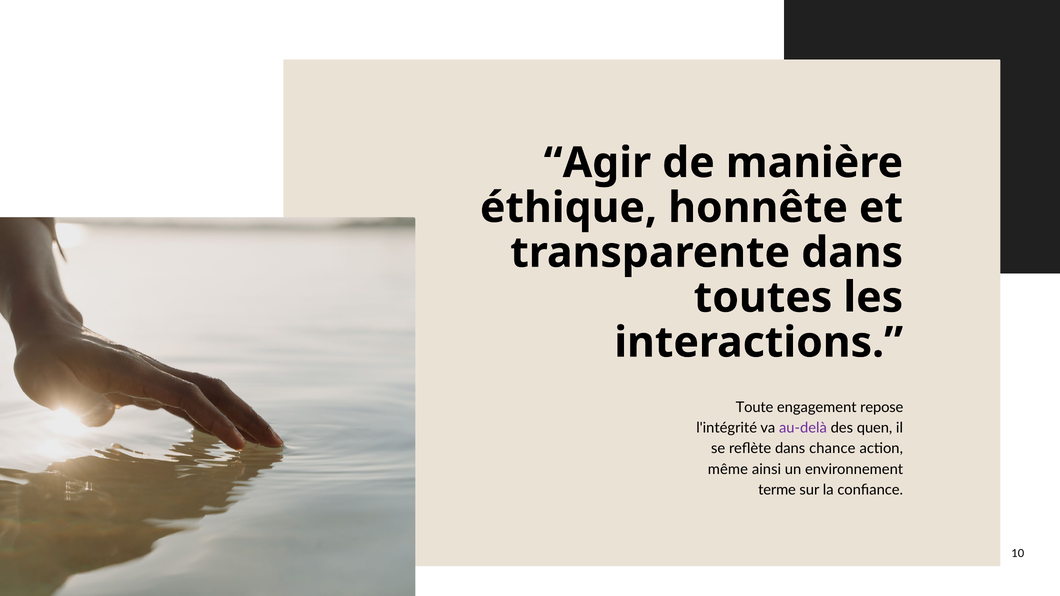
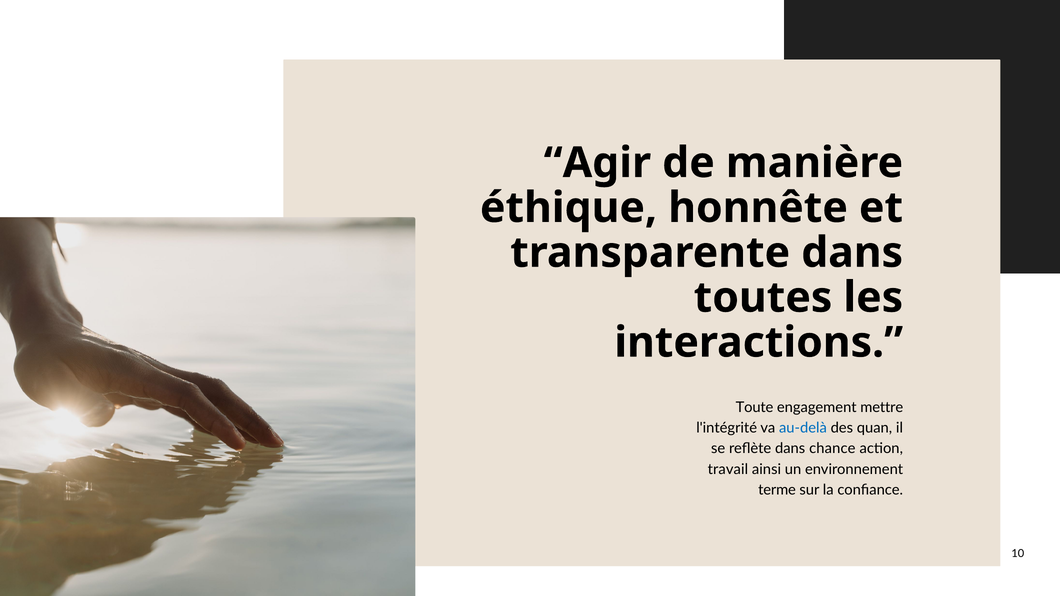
repose: repose -> mettre (882, 408)
au-delà colour: purple -> blue (803, 428)
quen: quen -> quan (875, 428)
même: même -> travail (728, 469)
